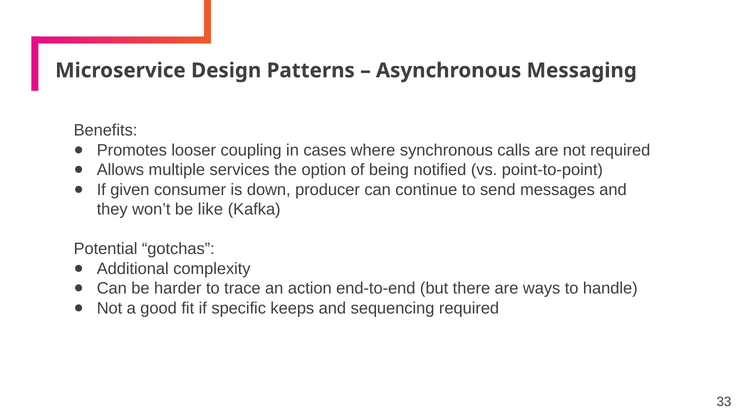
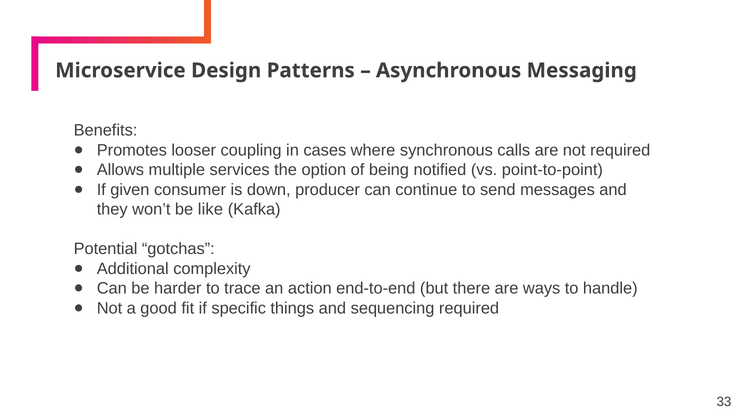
keeps: keeps -> things (292, 308)
